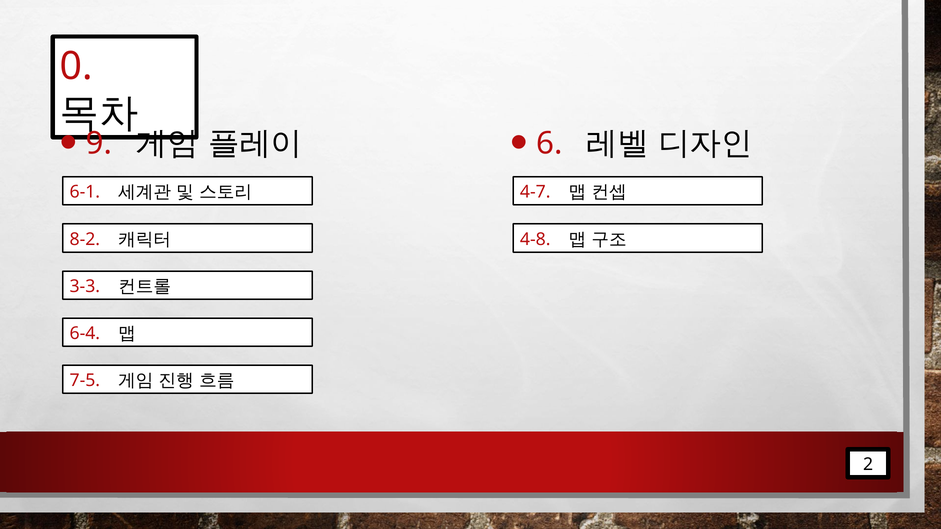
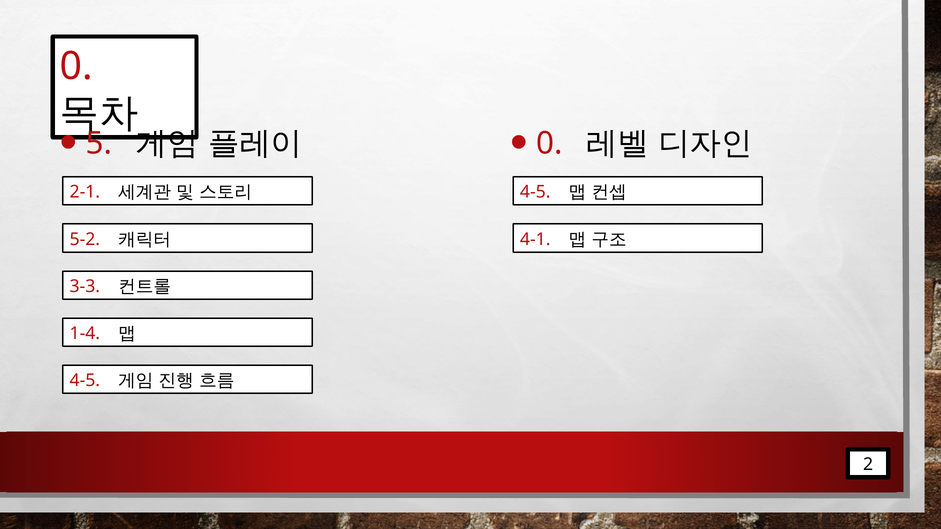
9: 9 -> 5 (99, 144)
6: 6 -> 0 (549, 144)
6-1: 6-1 -> 2-1 (85, 192)
4-7: 4-7 -> 4-5 (535, 192)
8-2: 8-2 -> 5-2 (85, 239)
4-8: 4-8 -> 4-1 (535, 239)
6-4: 6-4 -> 1-4 (85, 334)
7-5: 7-5 -> 4-5 (85, 381)
